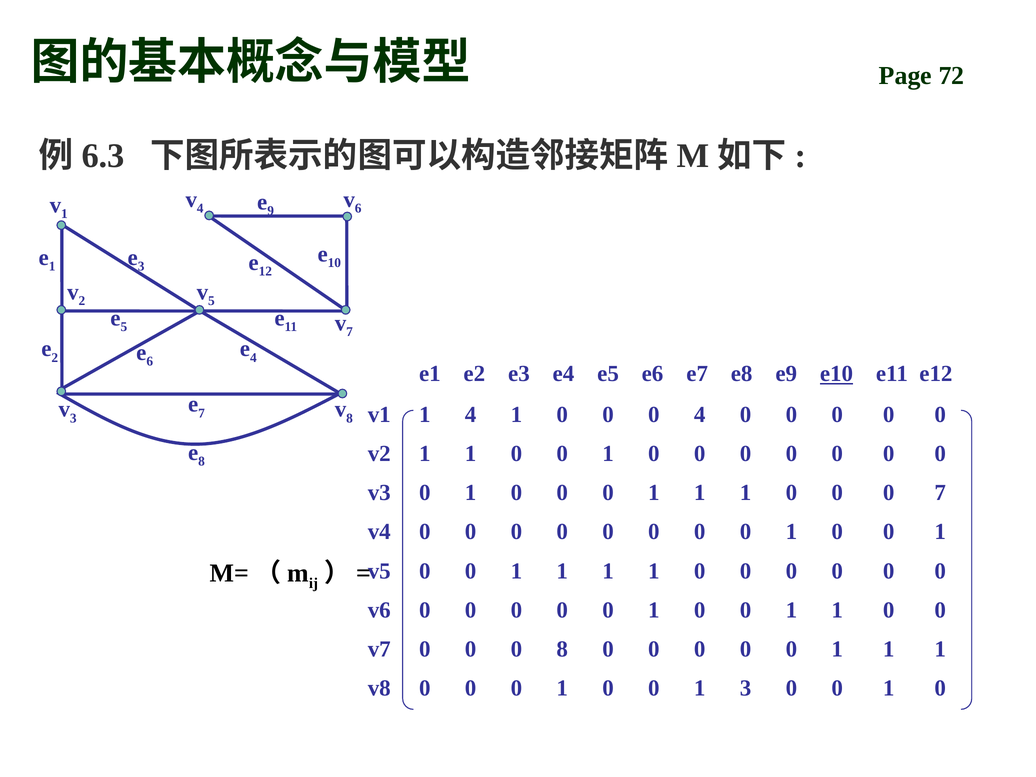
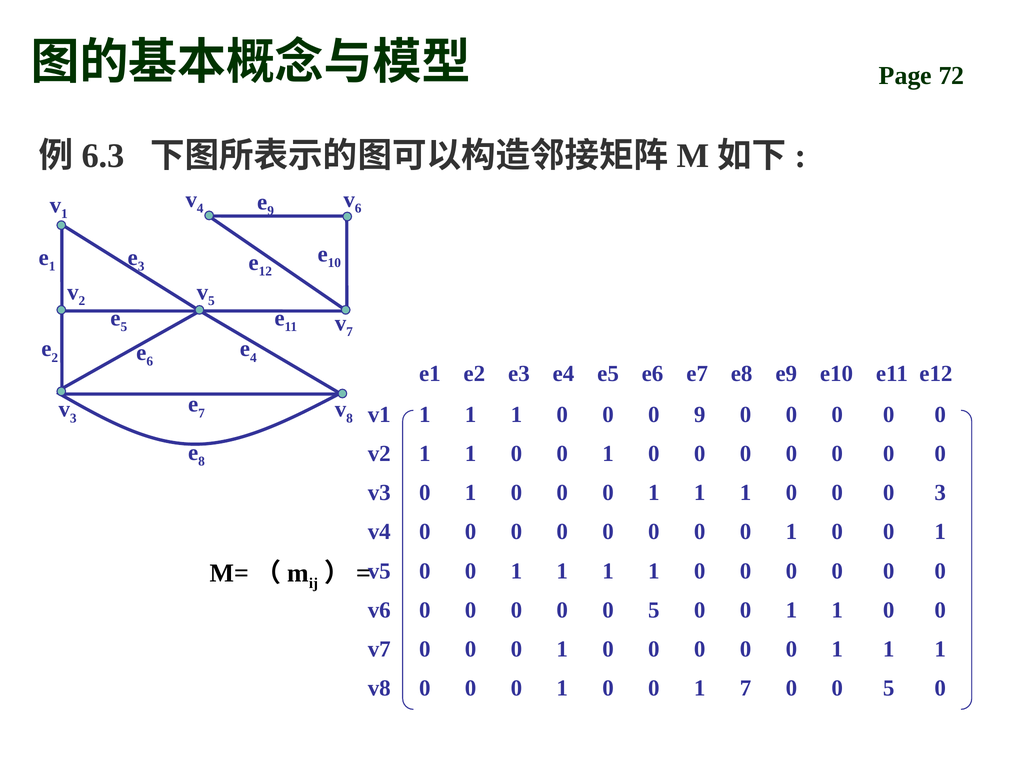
e10 underline: present -> none (836, 374)
4: 4 -> 1 (471, 415)
0 4: 4 -> 9 (700, 415)
0 7: 7 -> 3 (940, 493)
1: 1 -> 5 (654, 610)
8: 8 -> 1 (562, 649)
1 3: 3 -> 7 (746, 688)
1: 1 -> 5 (889, 688)
